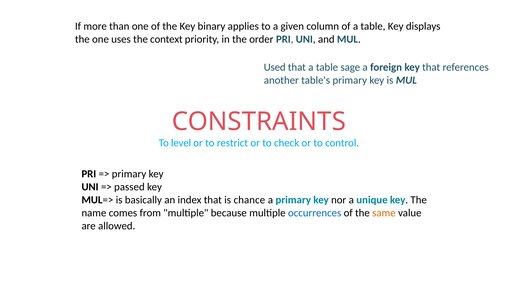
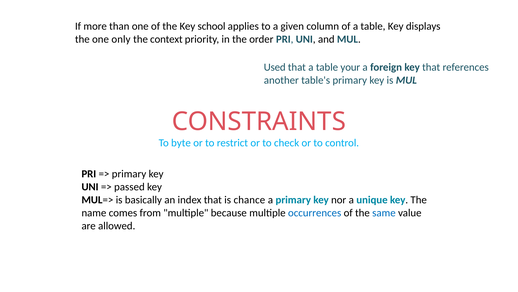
binary: binary -> school (212, 26)
uses: uses -> only (121, 39)
sage: sage -> your (350, 67)
level: level -> byte (181, 143)
same colour: orange -> blue (384, 212)
